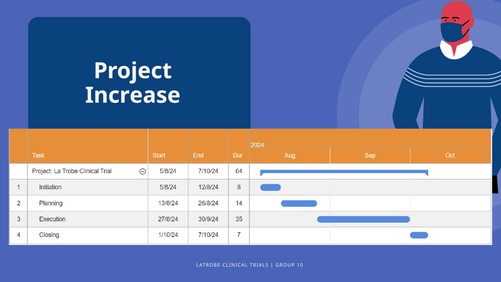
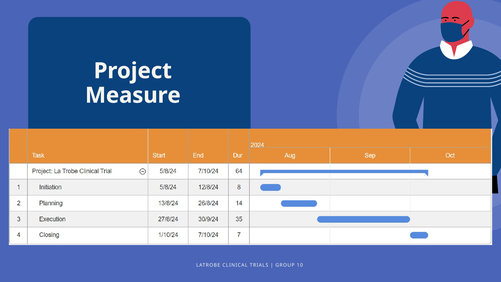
Increase: Increase -> Measure (133, 95)
